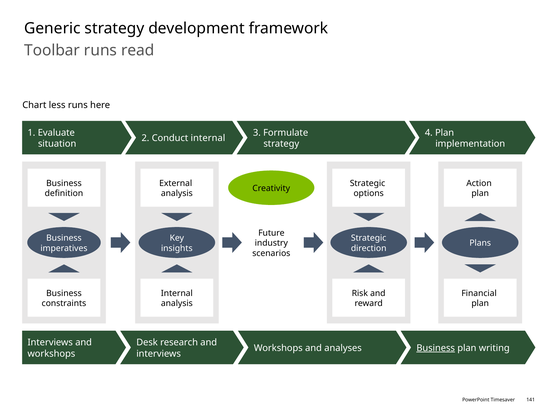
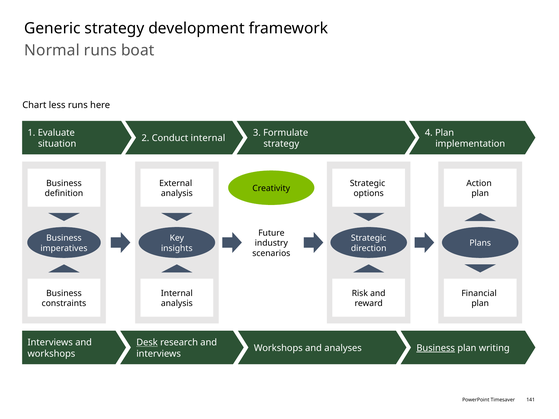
Toolbar: Toolbar -> Normal (52, 50)
read: read -> boat (138, 50)
Desk underline: none -> present (147, 343)
